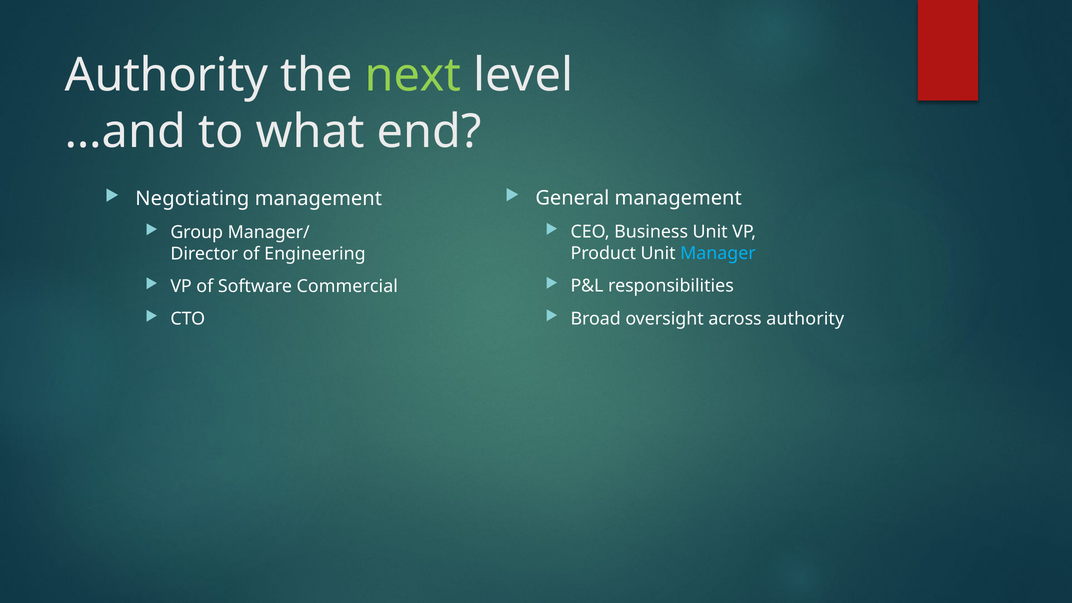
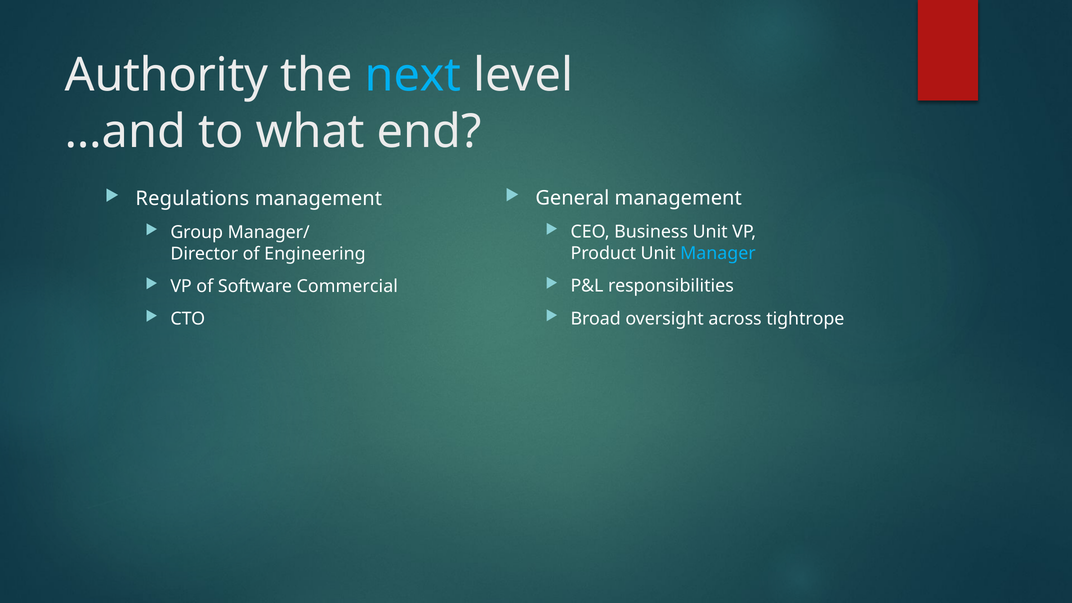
next colour: light green -> light blue (413, 75)
Negotiating: Negotiating -> Regulations (192, 199)
across authority: authority -> tightrope (805, 319)
